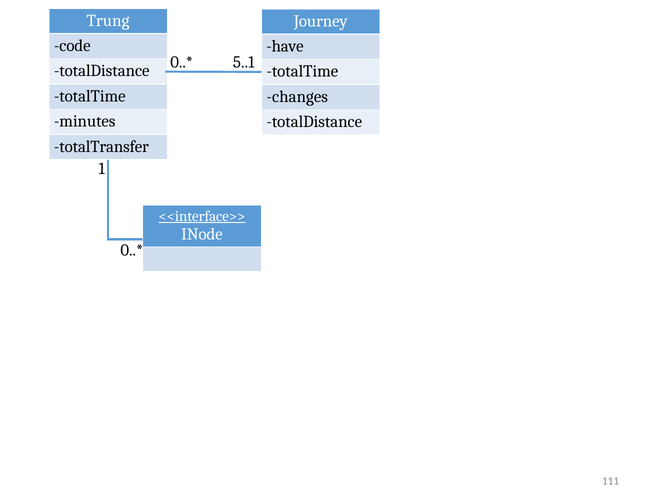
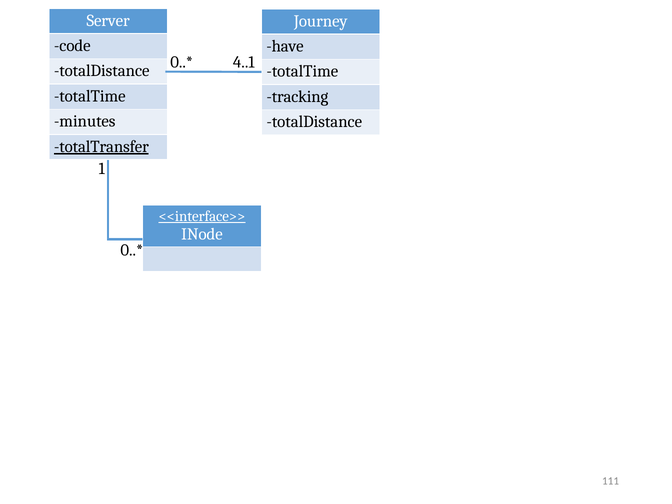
Trung: Trung -> Server (108, 20)
5..1: 5..1 -> 4..1 (244, 62)
changes: changes -> tracking (297, 97)
totalTransfer underline: none -> present (101, 147)
